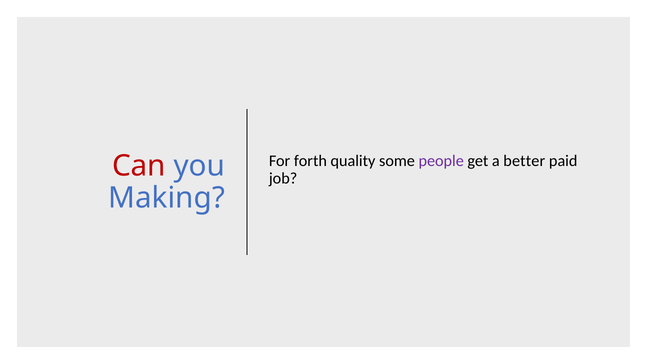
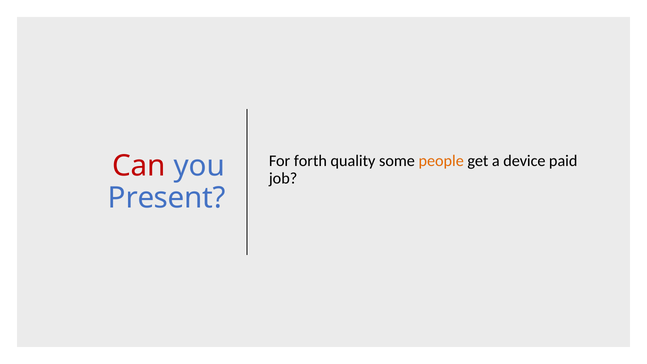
people colour: purple -> orange (441, 161)
better: better -> device (524, 161)
Making: Making -> Present (167, 198)
